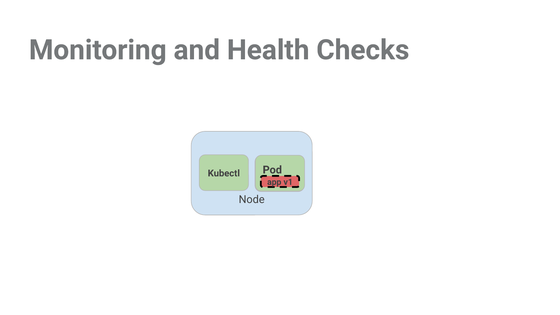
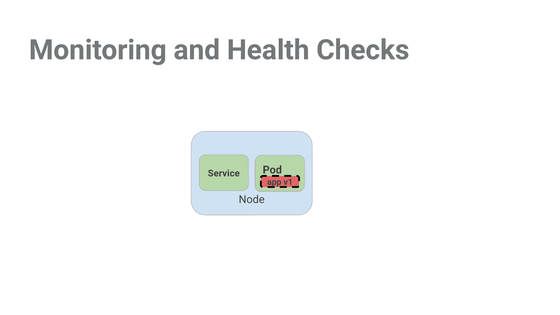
Kubectl: Kubectl -> Service (224, 173)
